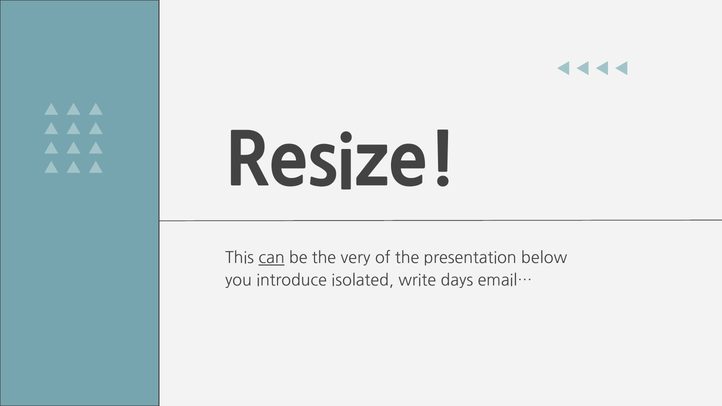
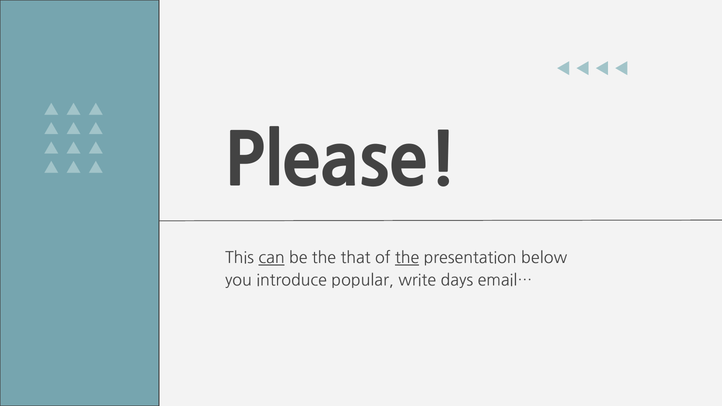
Resize: Resize -> Please (341, 162)
very: very -> that (356, 258)
the underline: none -> present (407, 258)
isolated: isolated -> popular (363, 280)
